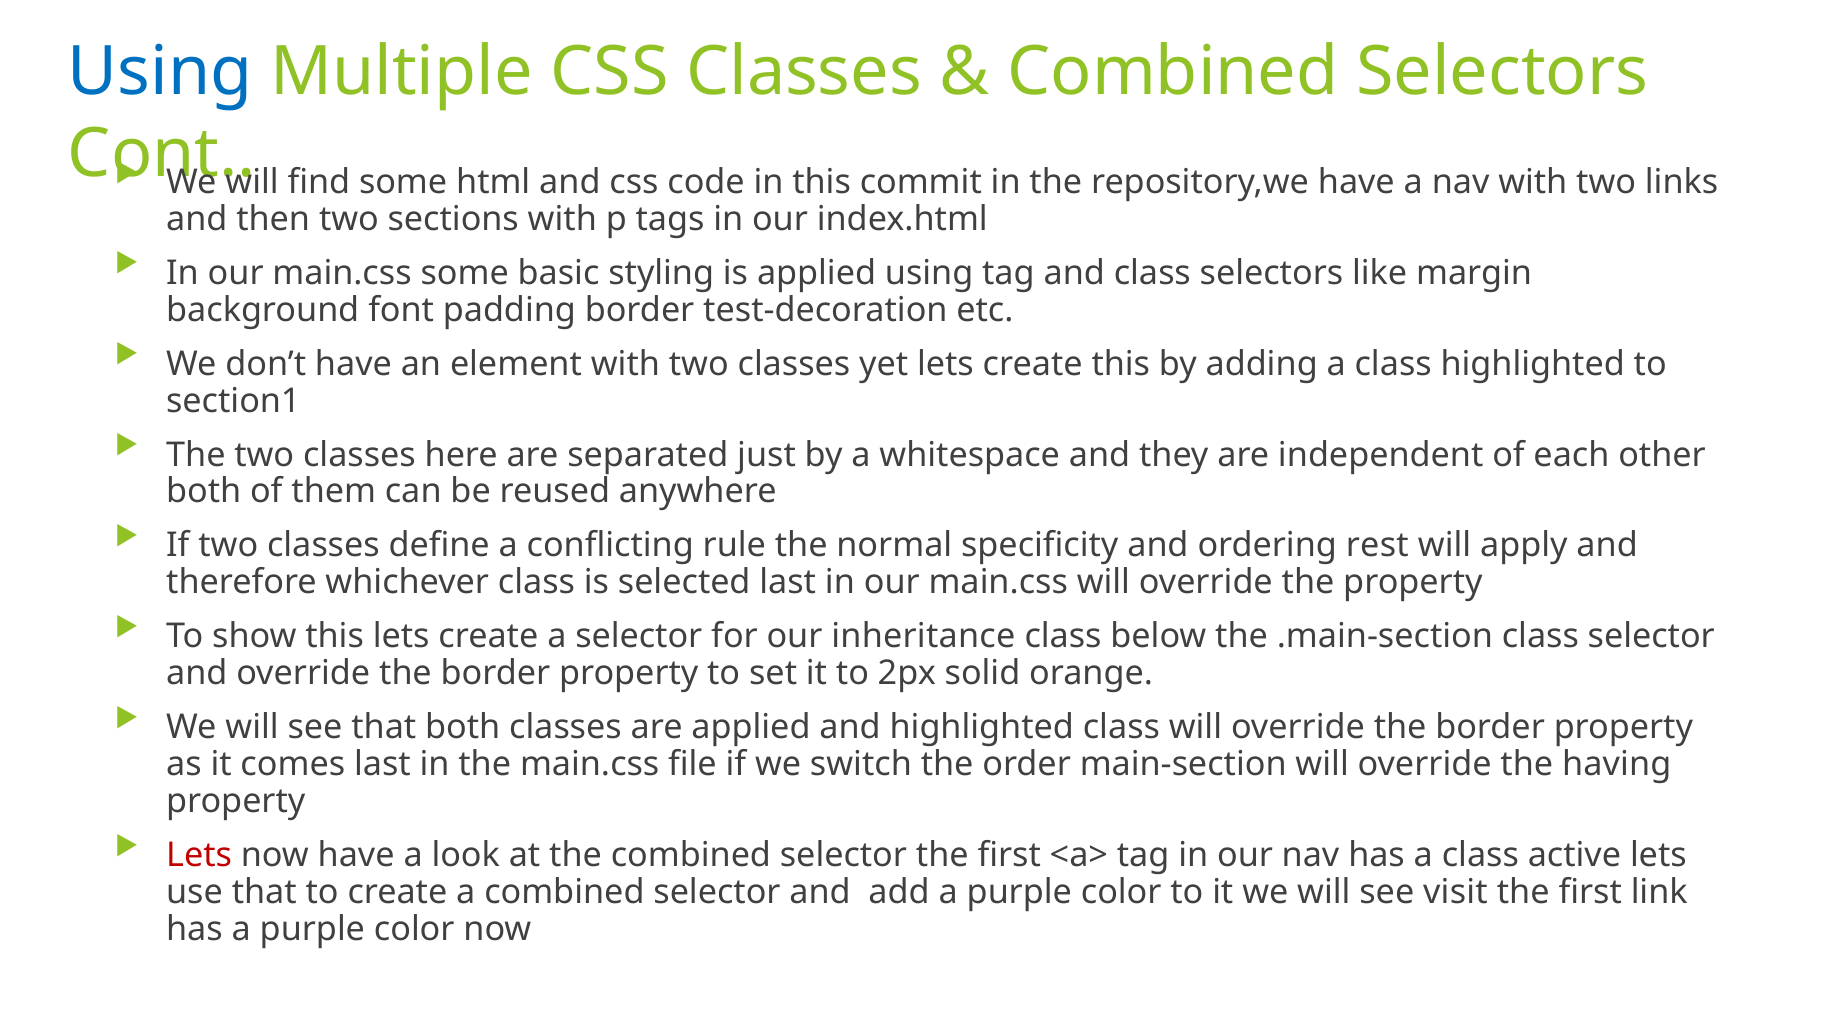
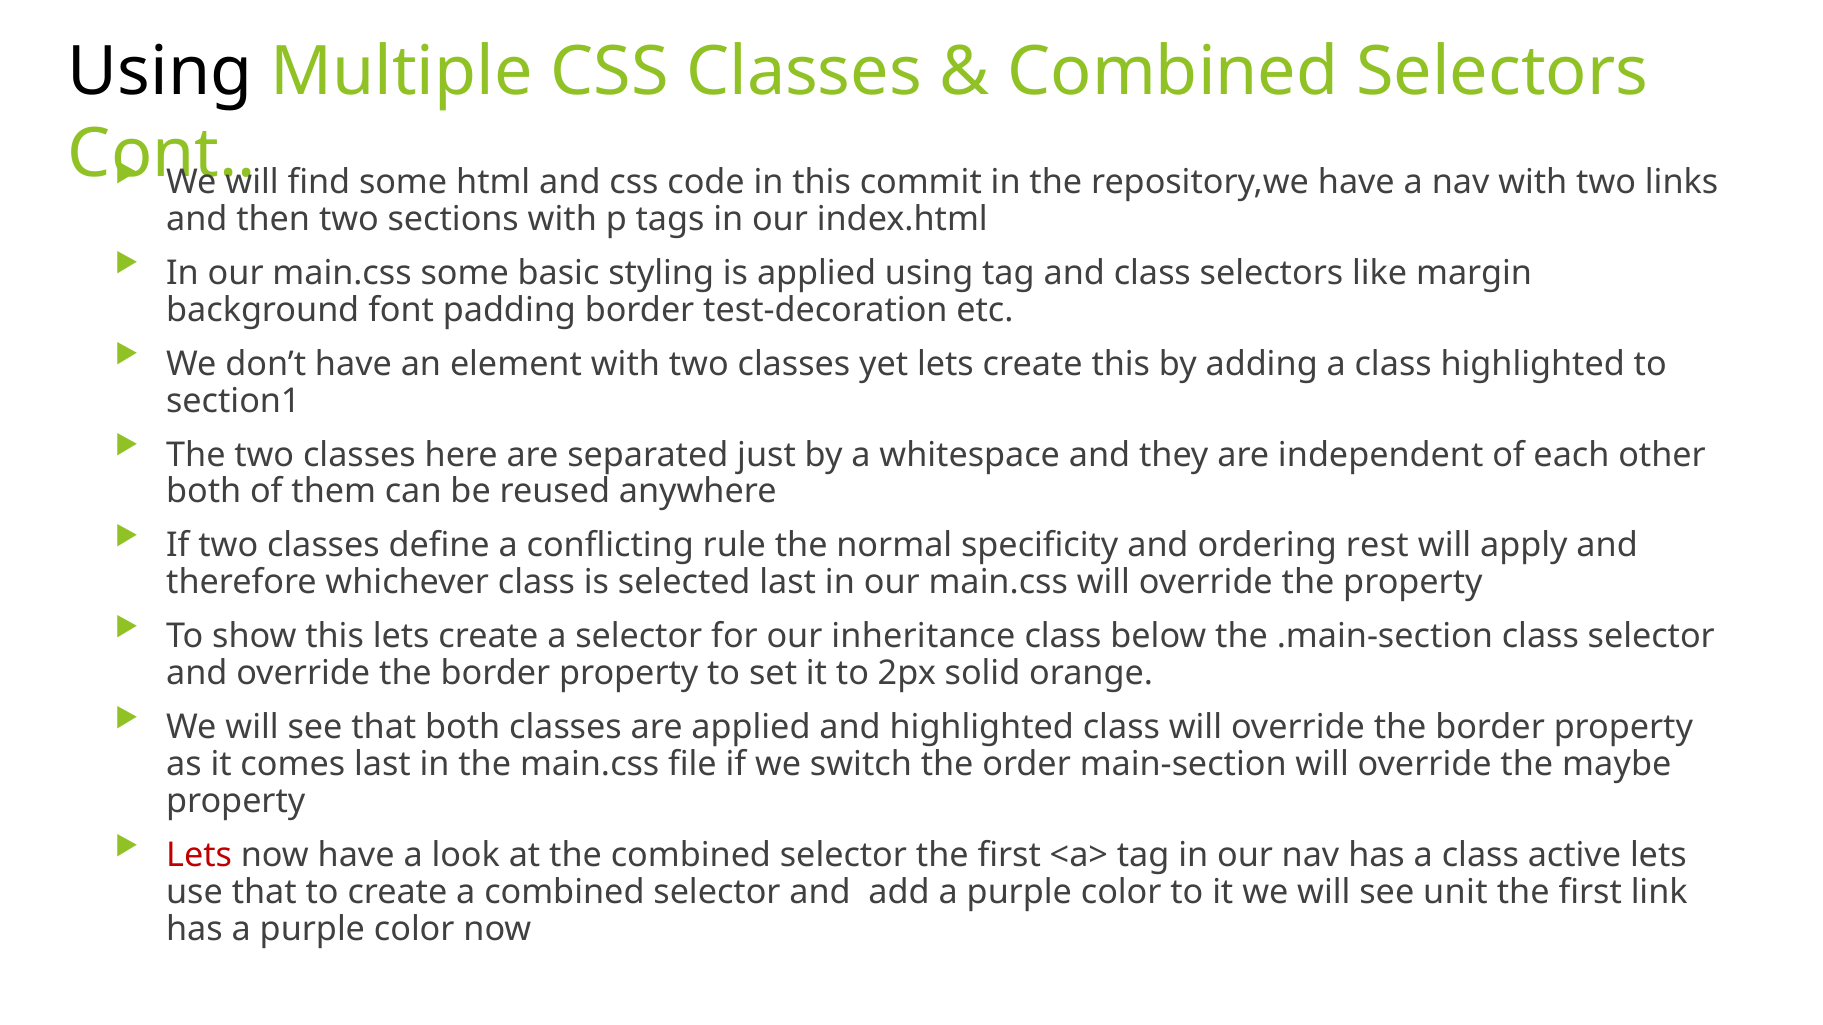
Using colour: blue -> black (160, 72)
having: having -> maybe (1617, 765)
visit: visit -> unit (1455, 892)
